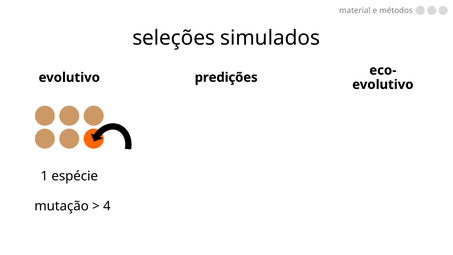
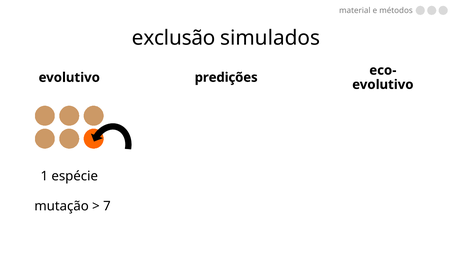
seleções: seleções -> exclusão (174, 38)
4: 4 -> 7 (107, 206)
